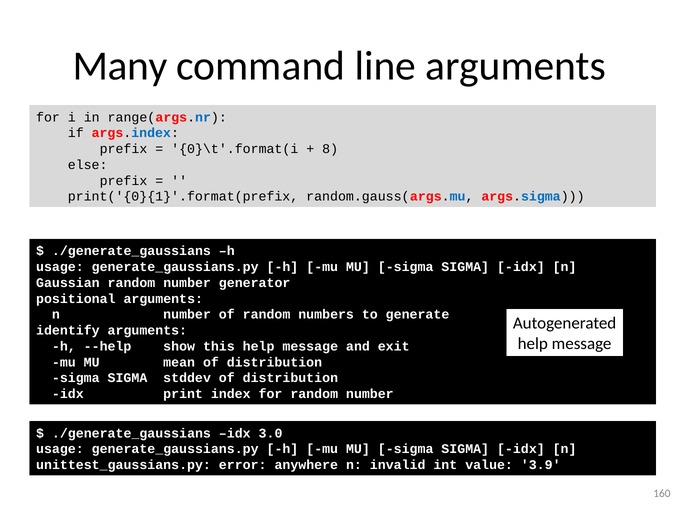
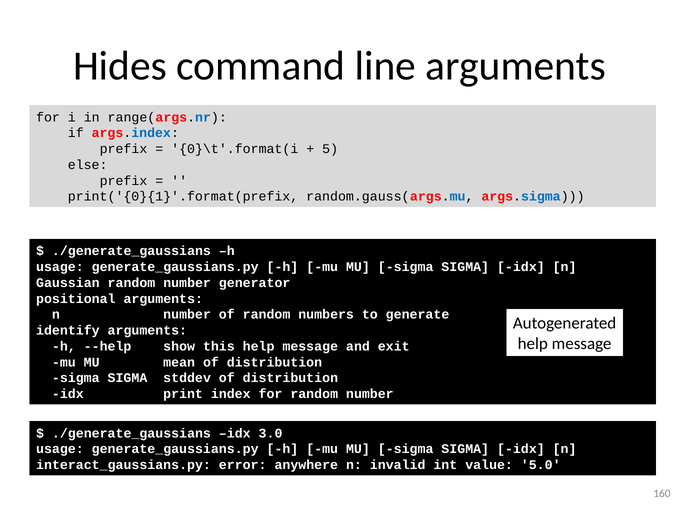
Many: Many -> Hides (120, 66)
8: 8 -> 5 (330, 149)
unittest_gaussians.py: unittest_gaussians.py -> interact_gaussians.py (124, 465)
3.9: 3.9 -> 5.0 (541, 465)
